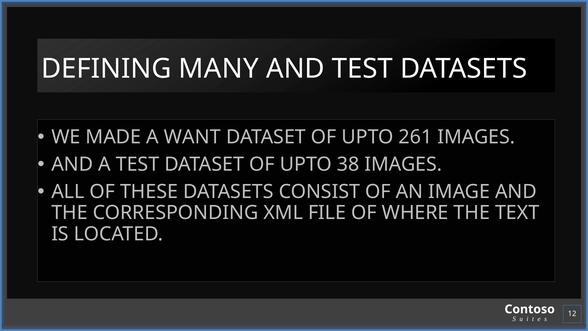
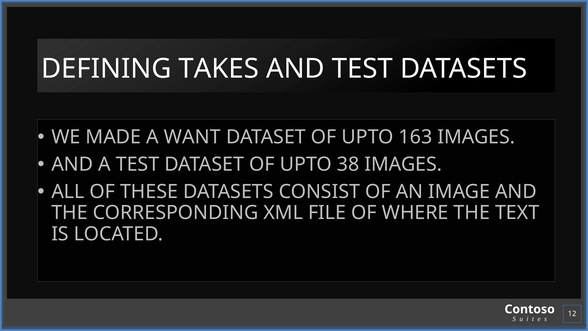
MANY: MANY -> TAKES (219, 69)
261: 261 -> 163 (415, 137)
